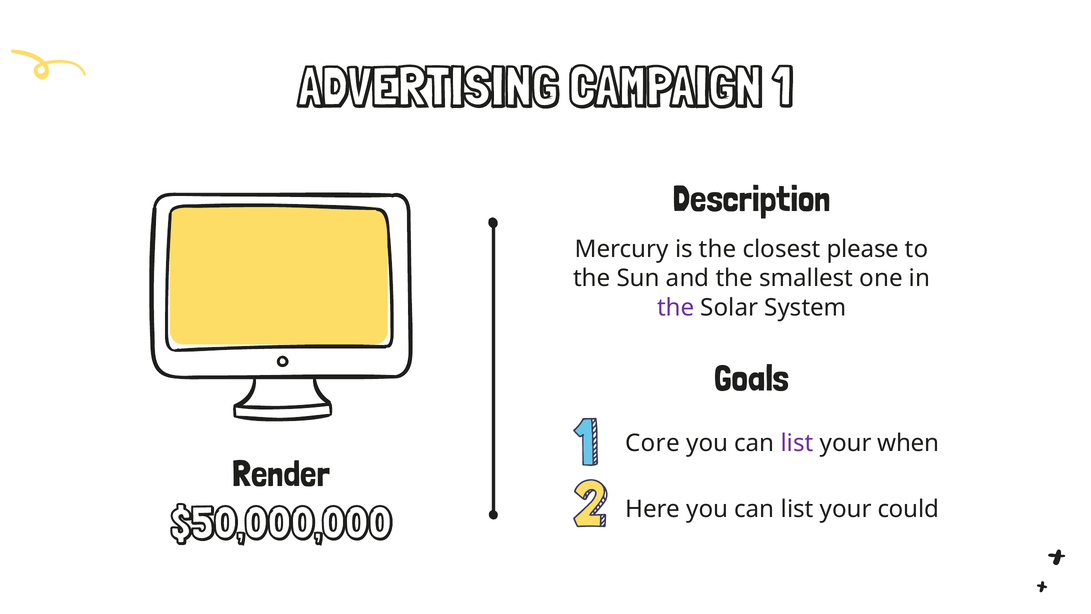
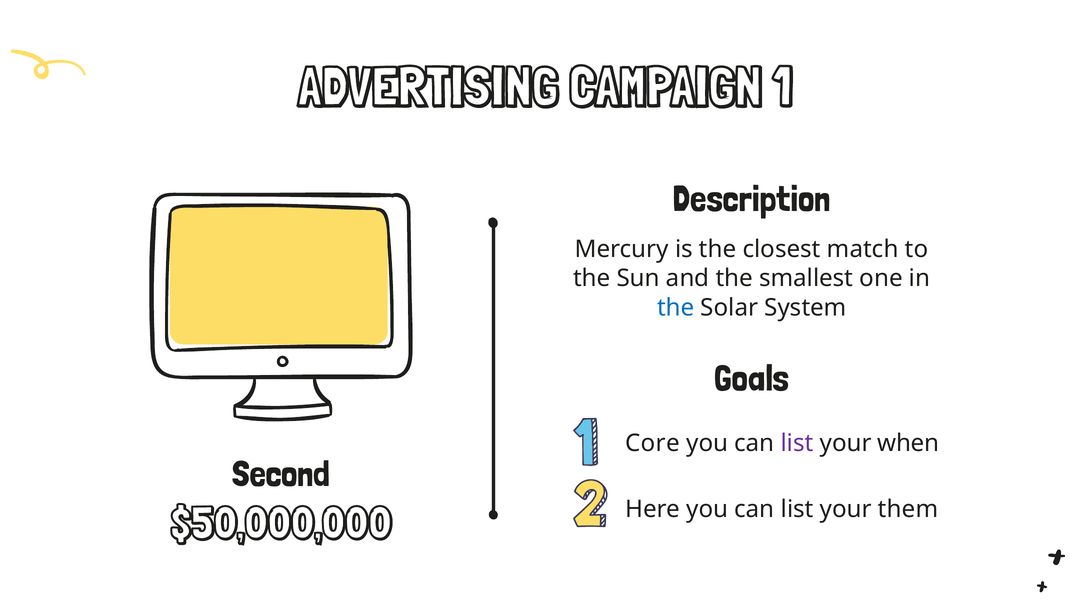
please: please -> match (863, 249)
the colour: purple -> blue (676, 307)
Render: Render -> Second (281, 474)
could: could -> them (908, 509)
